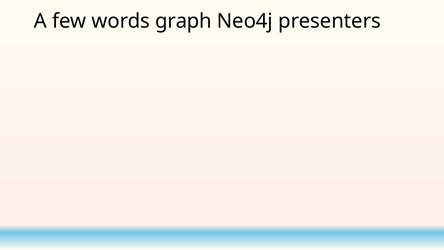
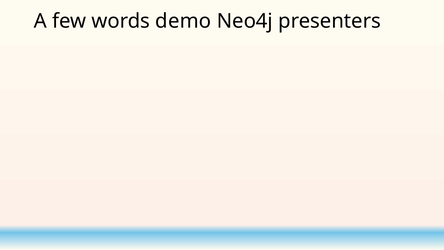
graph: graph -> demo (183, 21)
